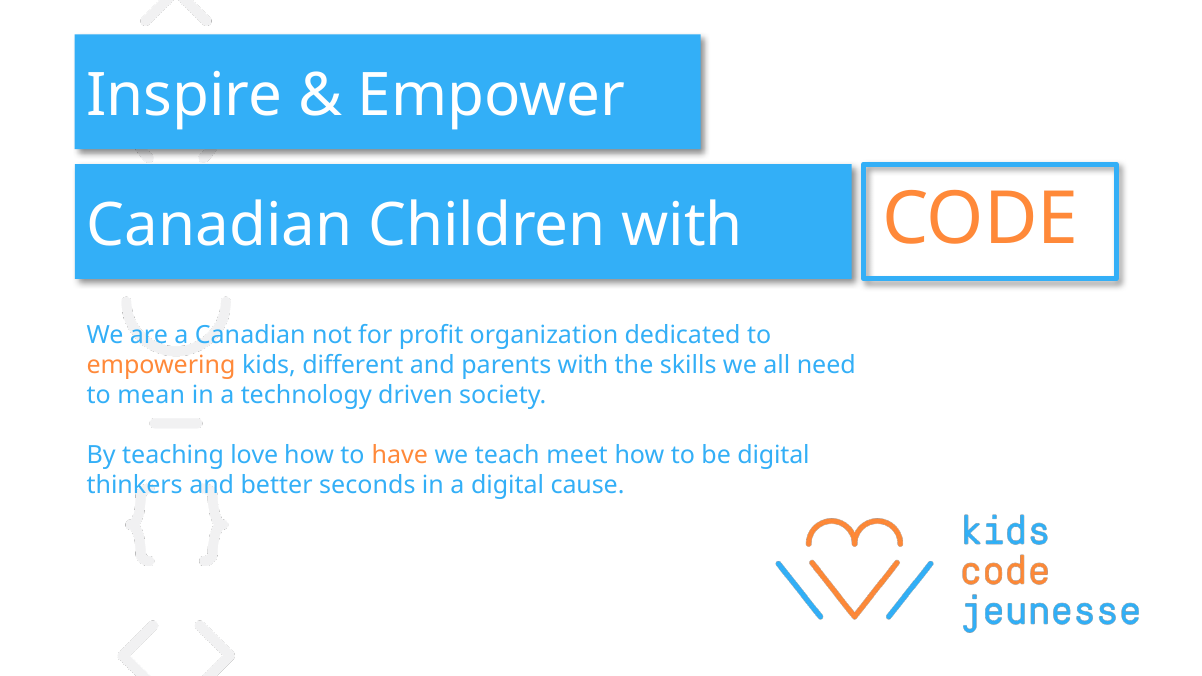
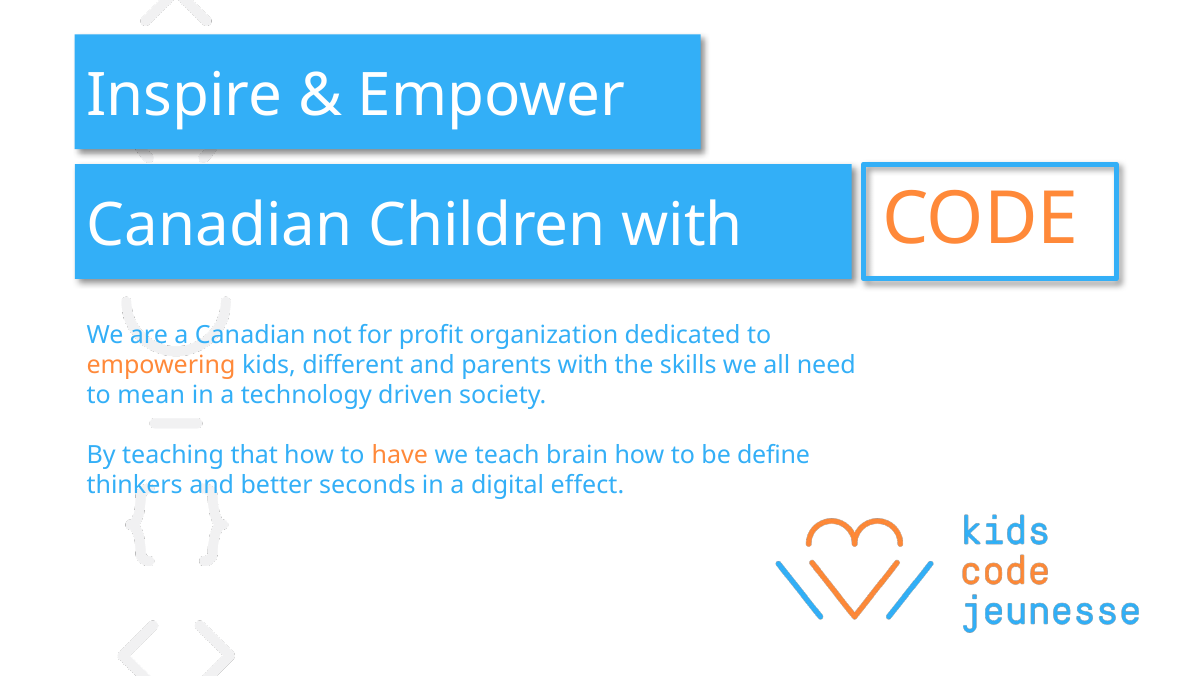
love: love -> that (254, 456)
meet: meet -> brain (577, 456)
be digital: digital -> define (774, 456)
cause: cause -> effect (587, 486)
